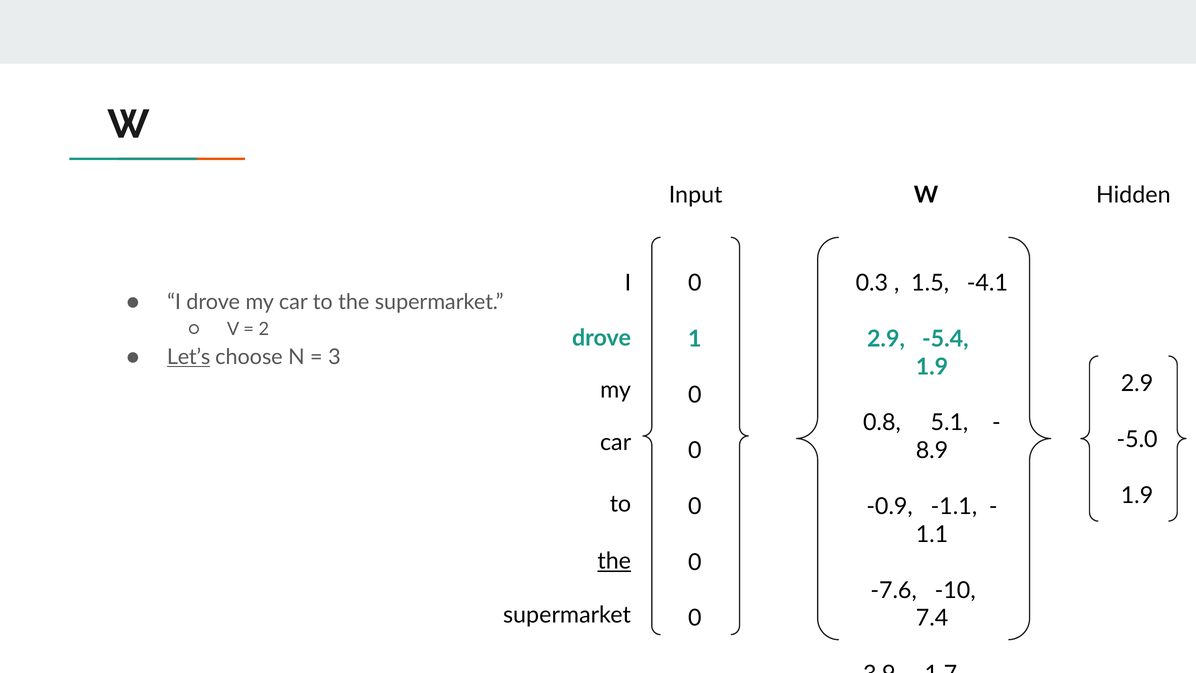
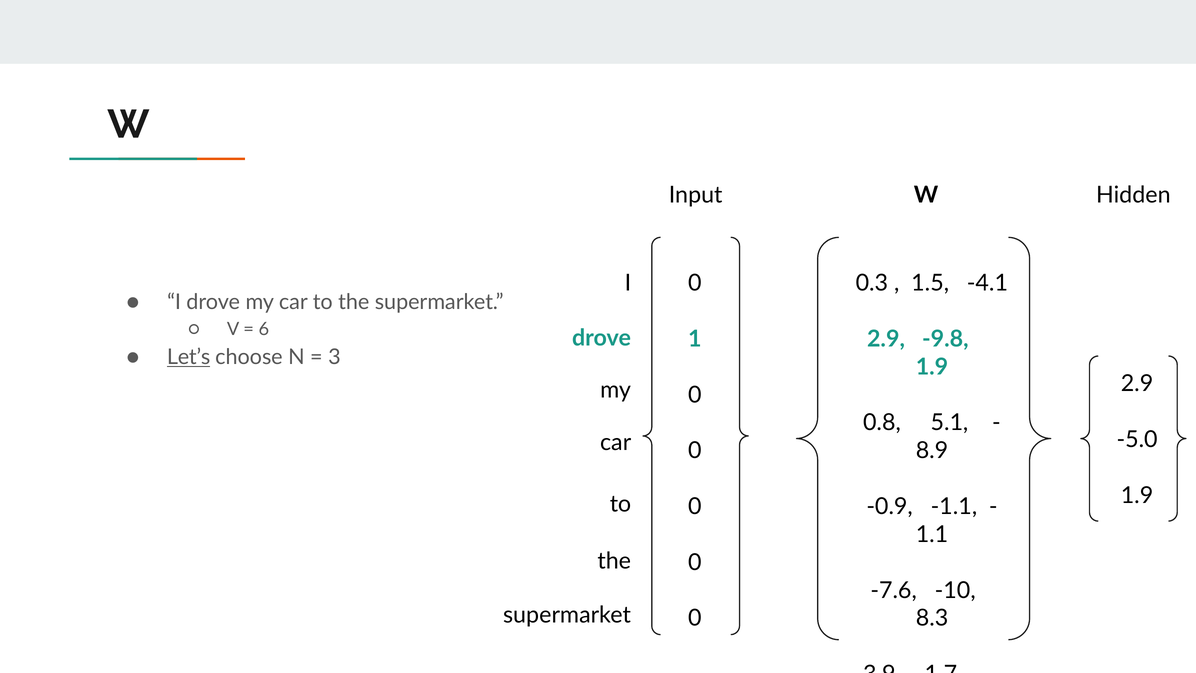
2: 2 -> 6 (264, 329)
-5.4: -5.4 -> -9.8 (945, 339)
the underline: present -> none (614, 561)
7.4: 7.4 -> 8.3 (932, 618)
